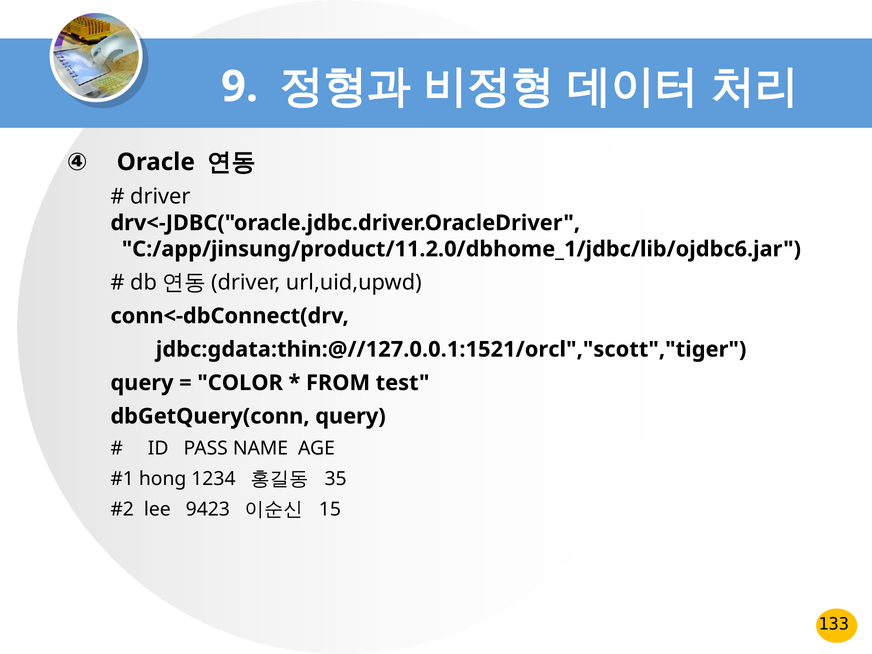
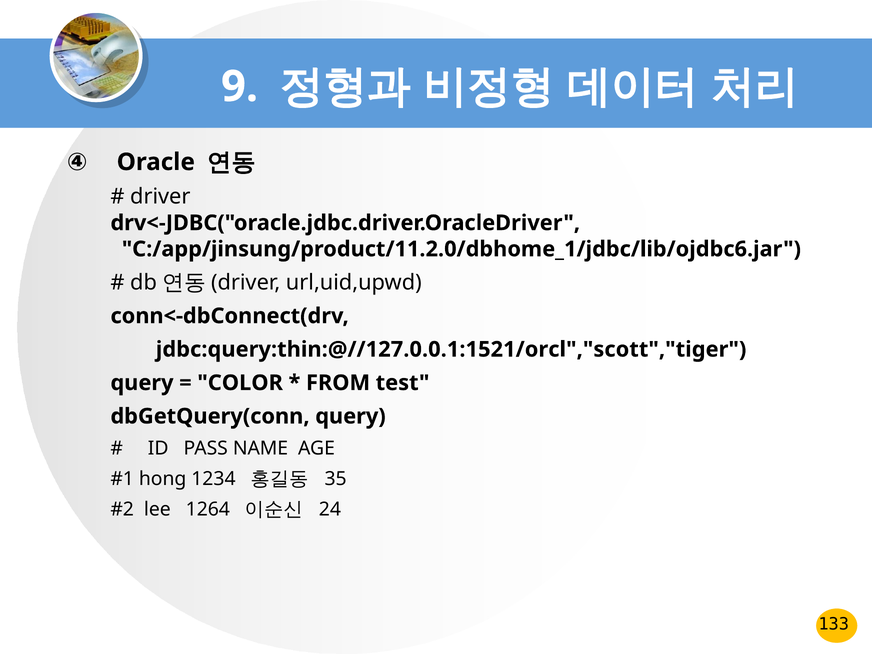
jdbc:gdata:thin:@//127.0.0.1:1521/orcl","scott","tiger: jdbc:gdata:thin:@//127.0.0.1:1521/orcl","scott","tiger -> jdbc:query:thin:@//127.0.0.1:1521/orcl","scott","tiger (451, 349)
9423: 9423 -> 1264 (208, 509)
15: 15 -> 24 (330, 509)
